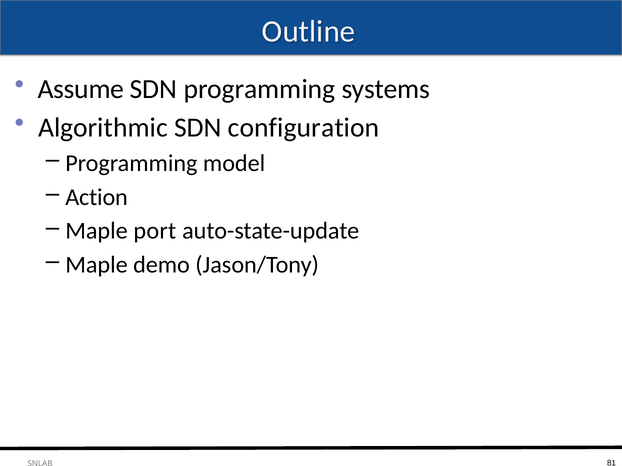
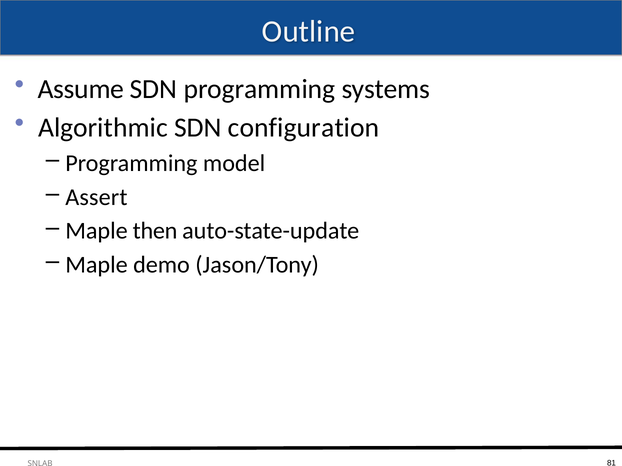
Action: Action -> Assert (96, 197)
port: port -> then (155, 231)
